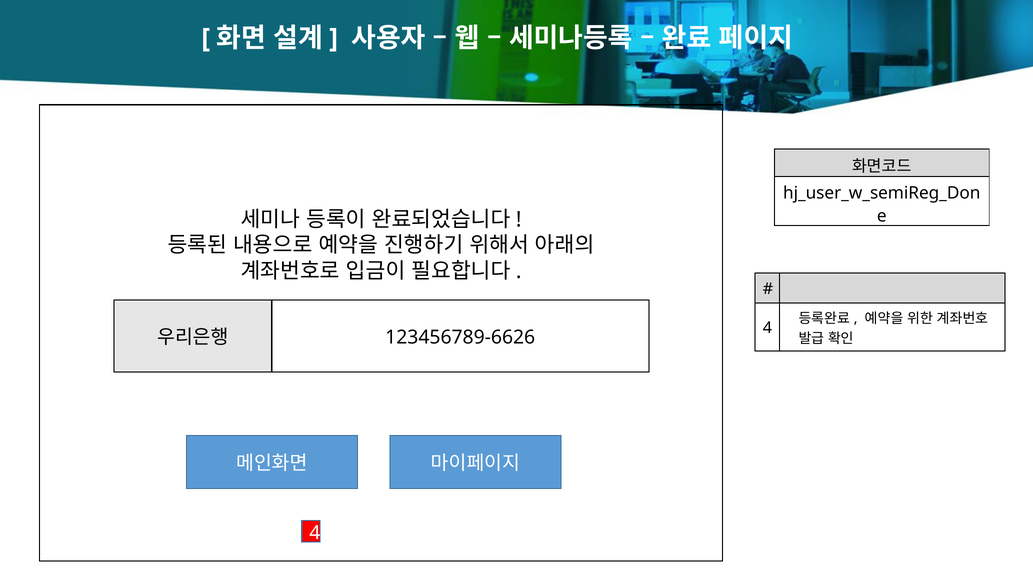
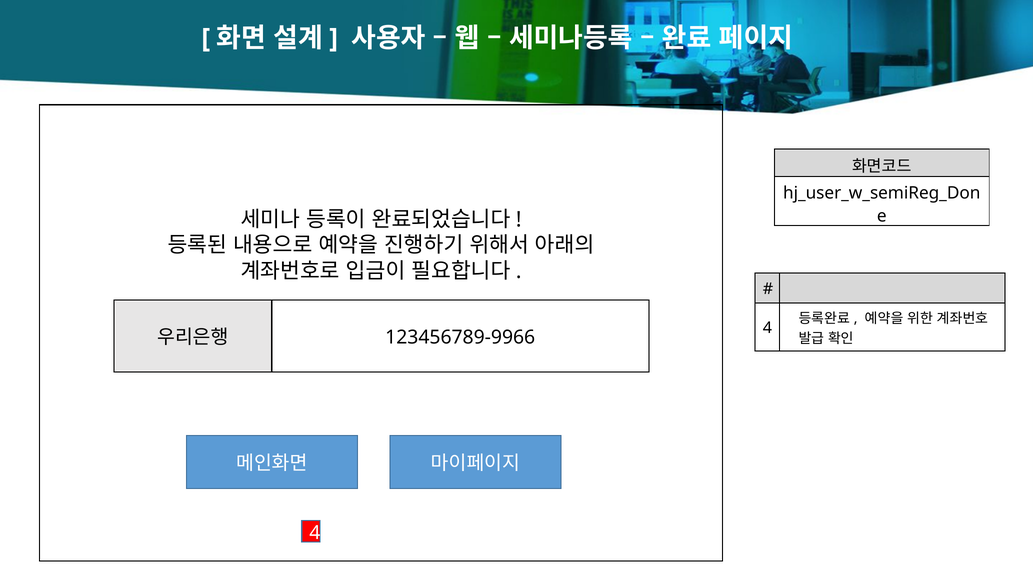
123456789-6626: 123456789-6626 -> 123456789-9966 (460, 337)
